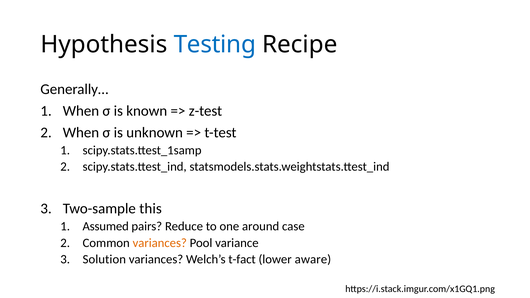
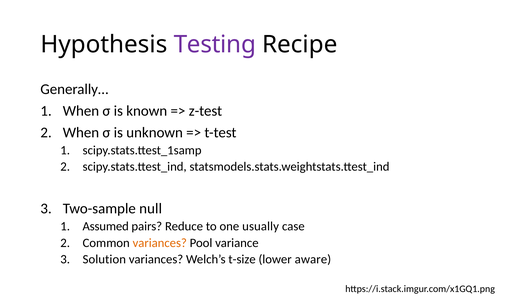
Testing colour: blue -> purple (215, 45)
this: this -> null (151, 209)
around: around -> usually (261, 226)
t-fact: t-fact -> t-size (242, 259)
